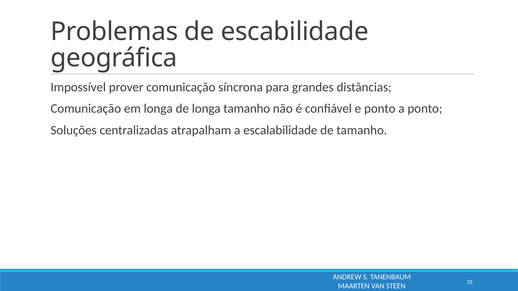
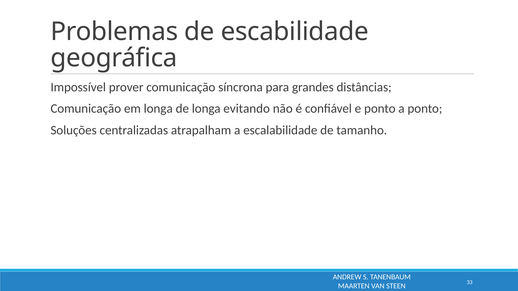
longa tamanho: tamanho -> evitando (247, 109)
